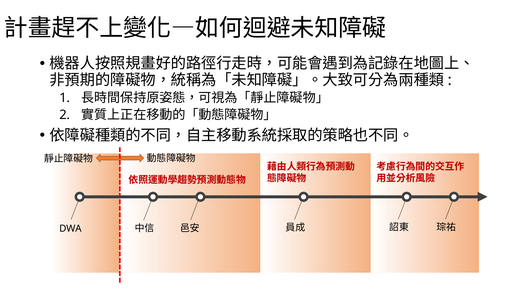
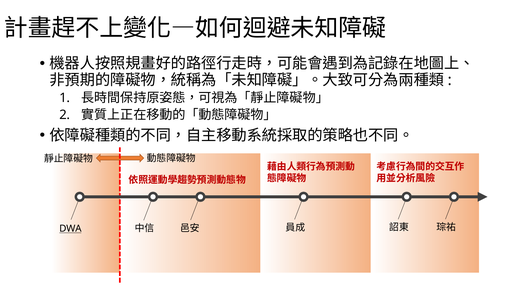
DWA underline: none -> present (70, 229)
